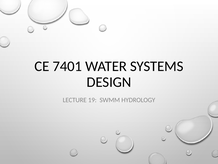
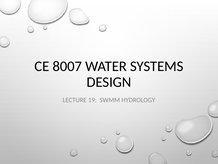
7401: 7401 -> 8007 (67, 66)
